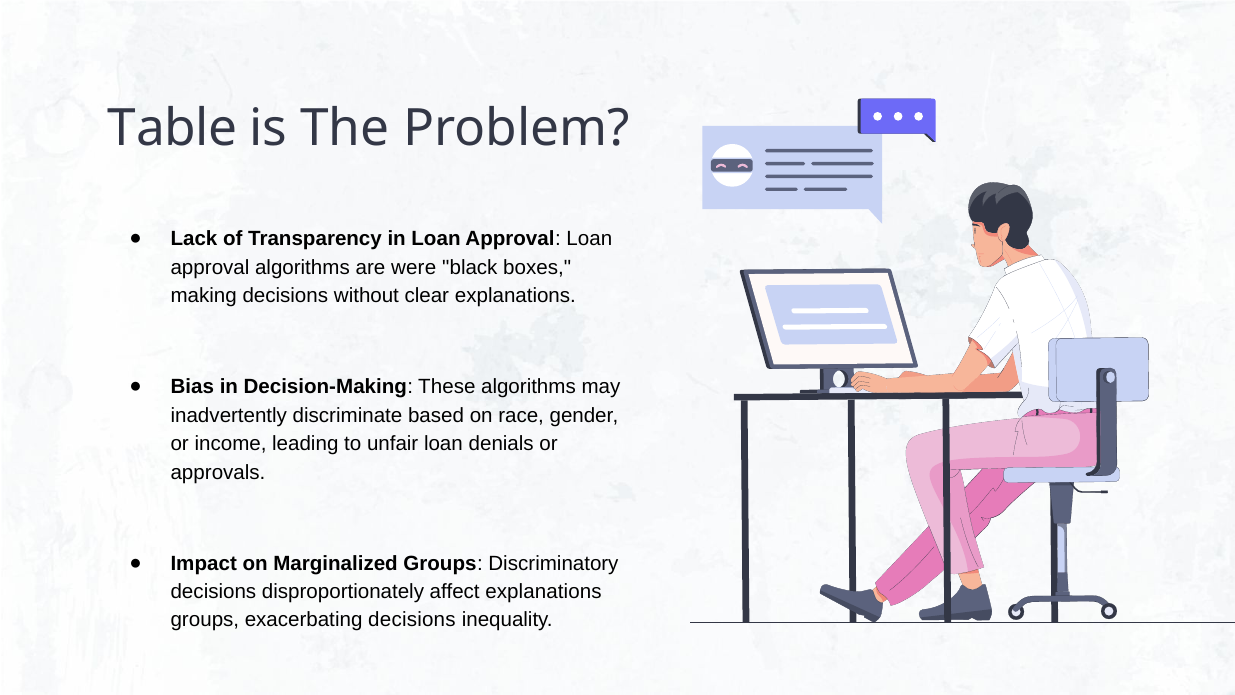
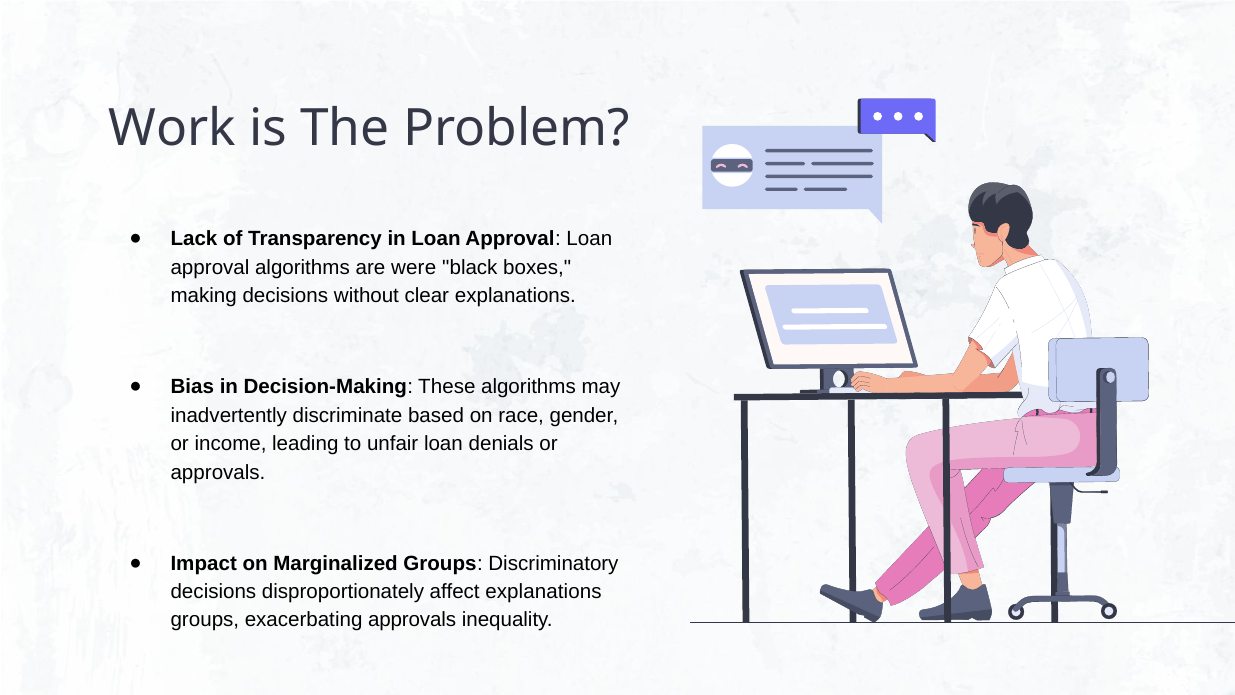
Table: Table -> Work (172, 128)
exacerbating decisions: decisions -> approvals (412, 620)
